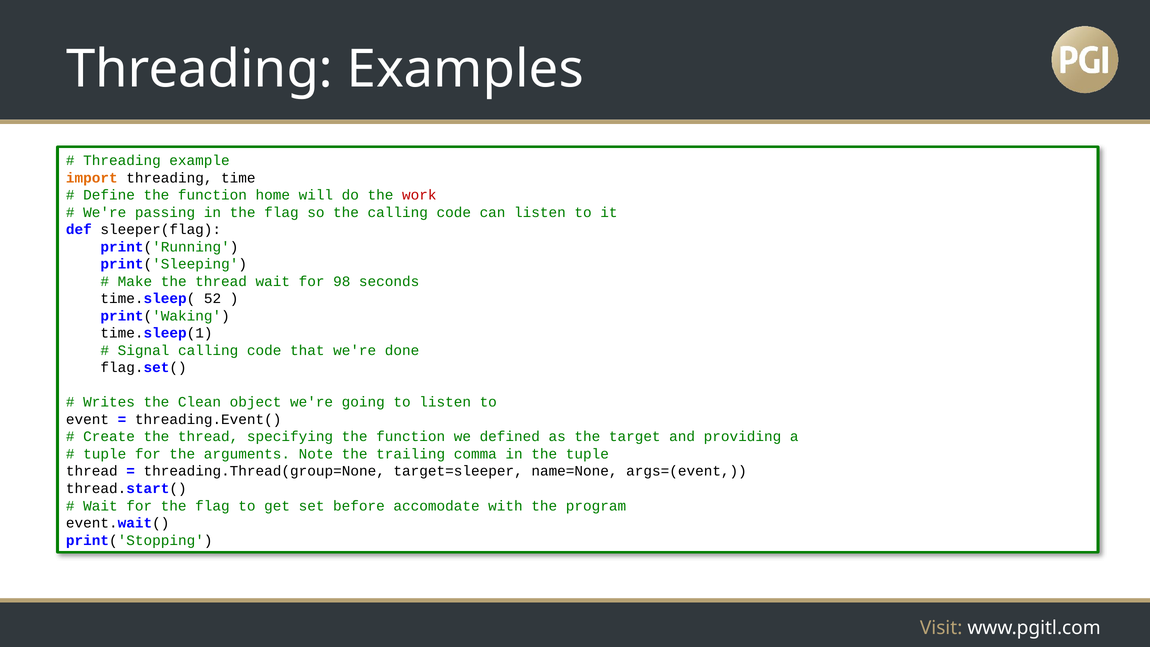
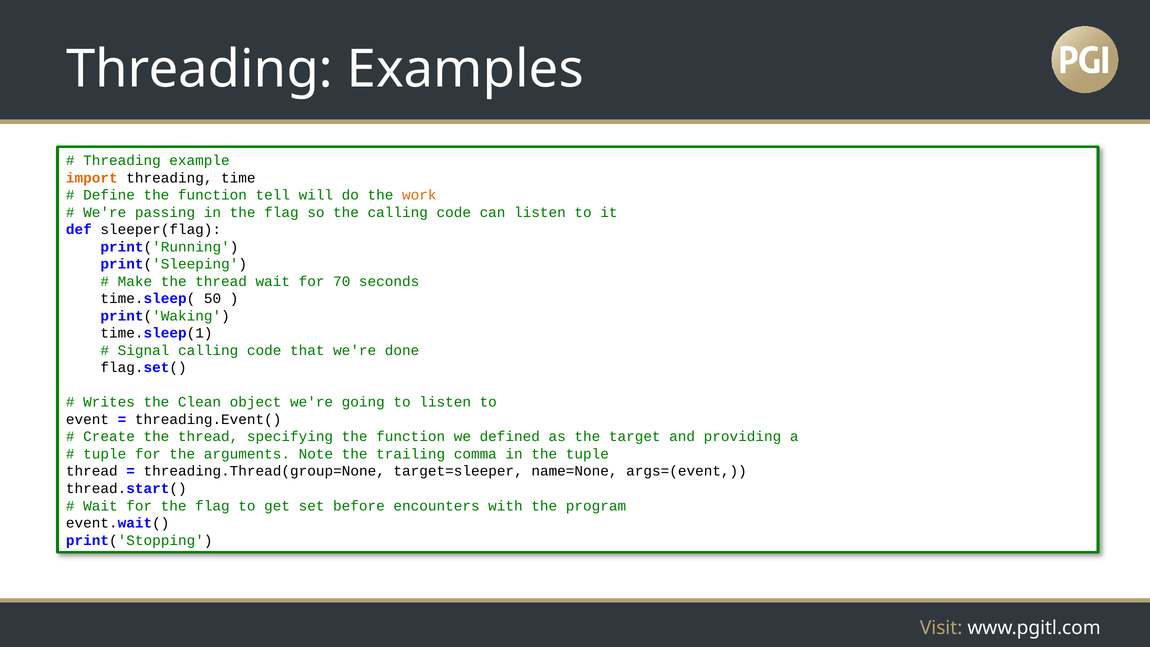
home: home -> tell (273, 195)
work colour: red -> orange (419, 195)
98: 98 -> 70 (342, 281)
52: 52 -> 50 (213, 299)
accomodate: accomodate -> encounters (437, 506)
